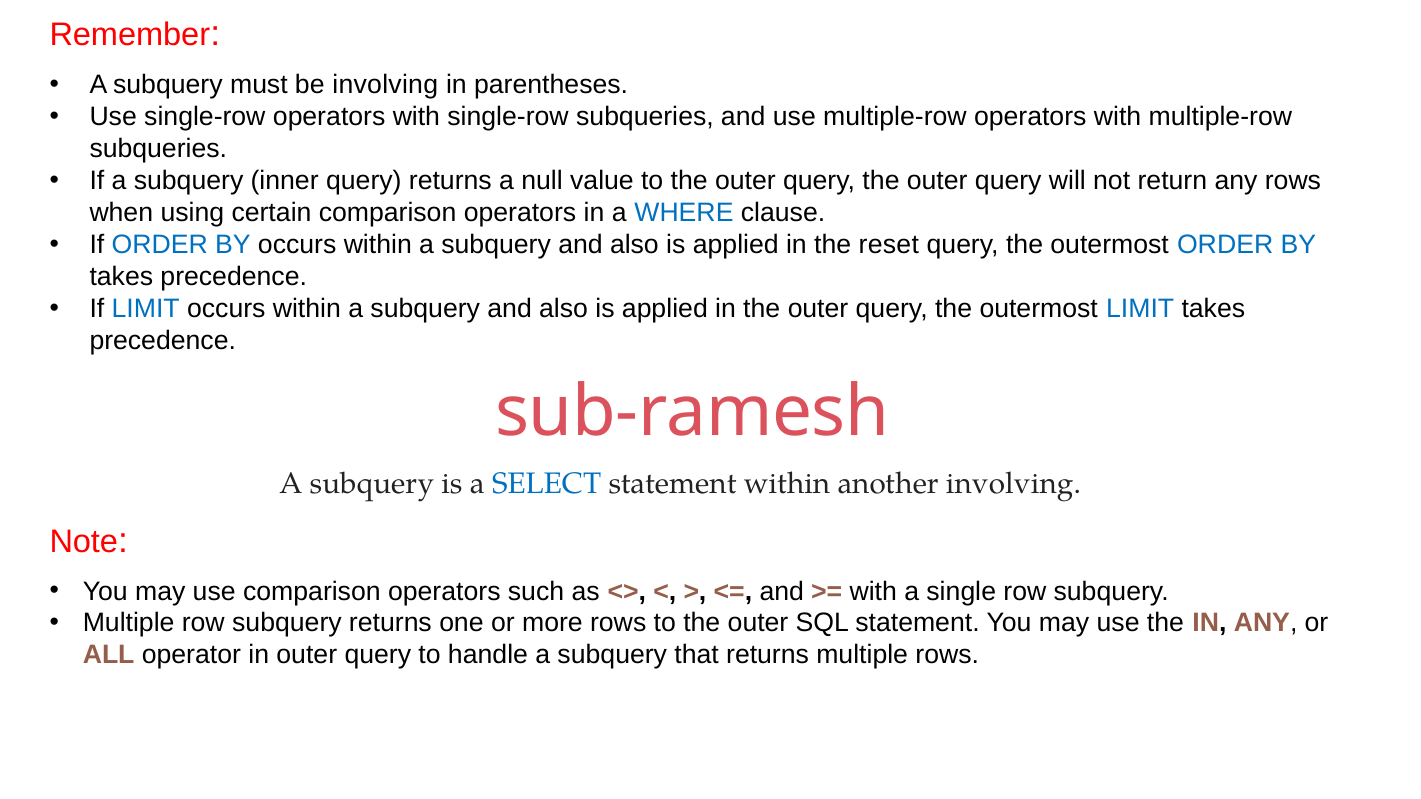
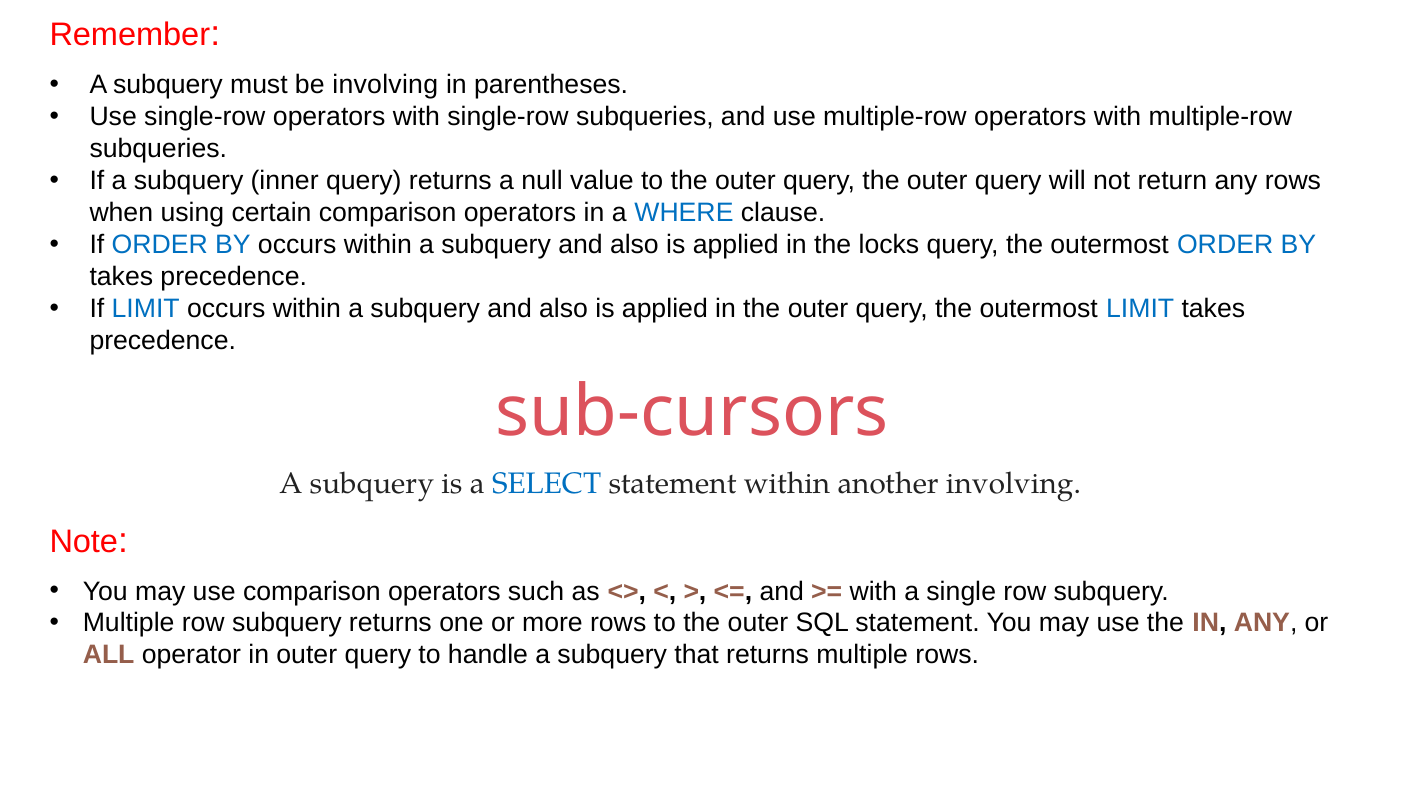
reset: reset -> locks (889, 245)
sub-ramesh: sub-ramesh -> sub-cursors (692, 412)
